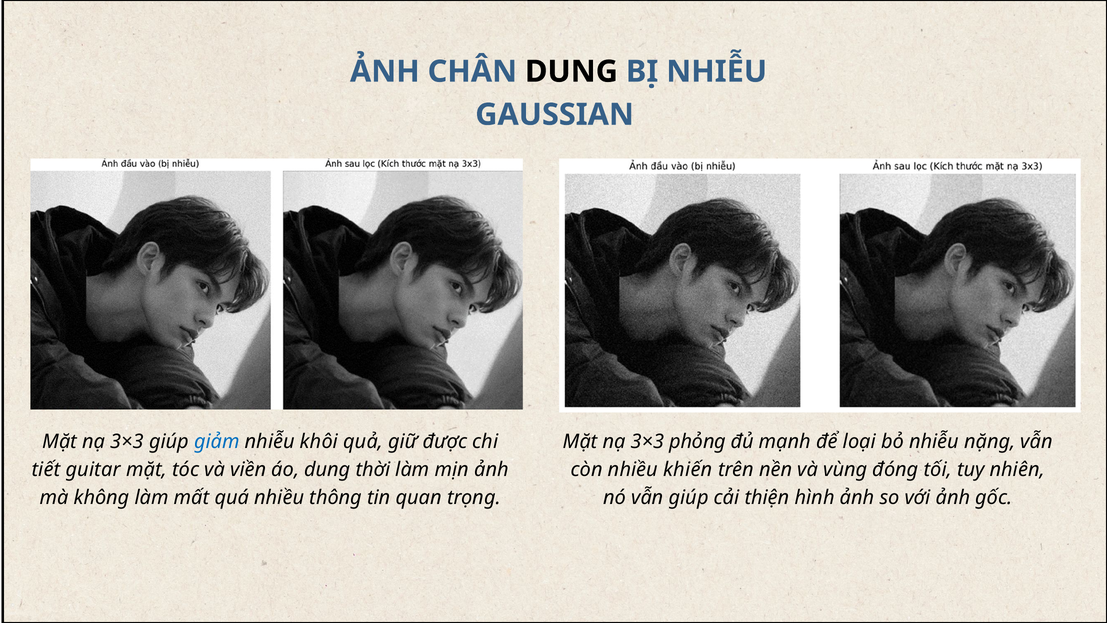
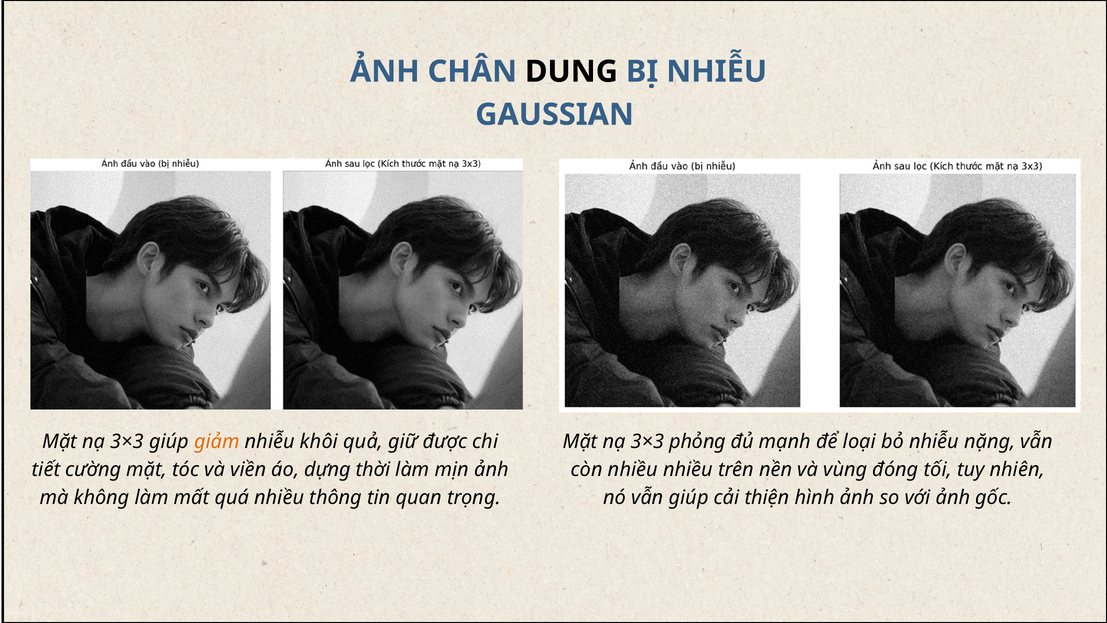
giảm colour: blue -> orange (217, 441)
guitar: guitar -> cường (93, 469)
áo dung: dung -> dựng (327, 469)
nhiều khiến: khiến -> nhiều (688, 469)
